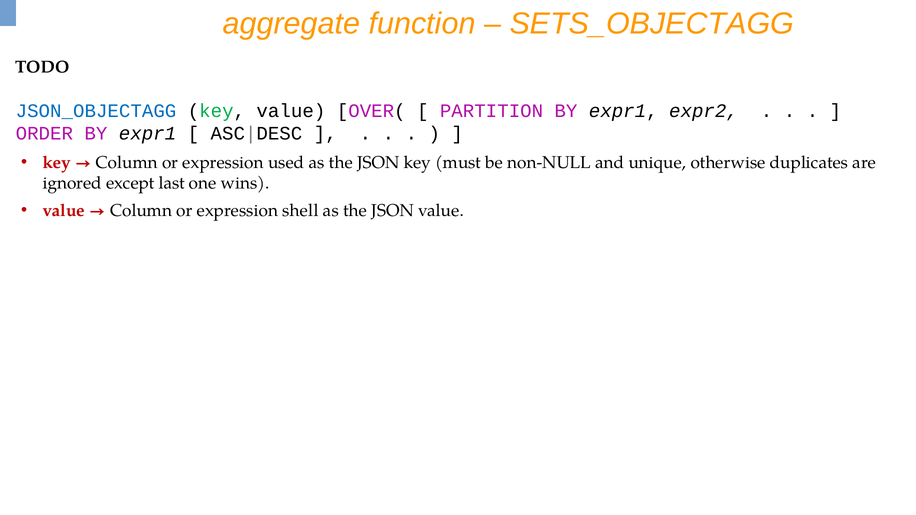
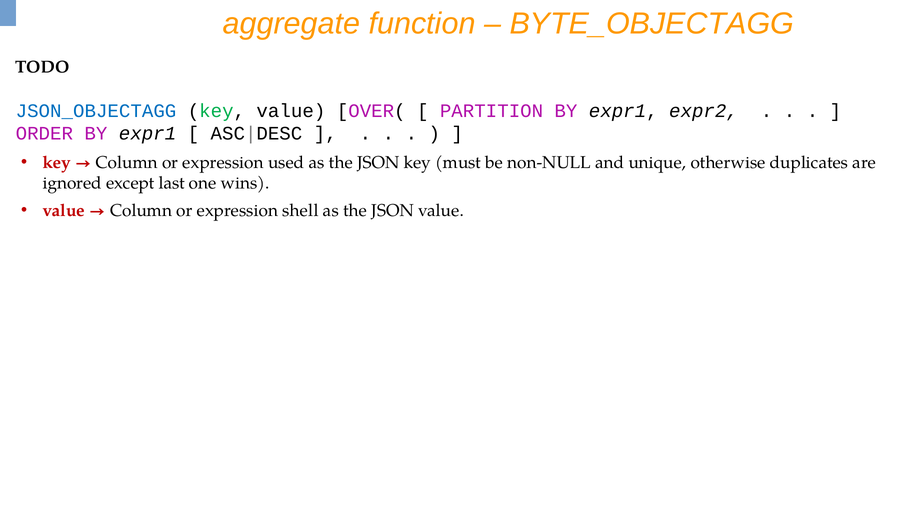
SETS_OBJECTAGG: SETS_OBJECTAGG -> BYTE_OBJECTAGG (652, 24)
